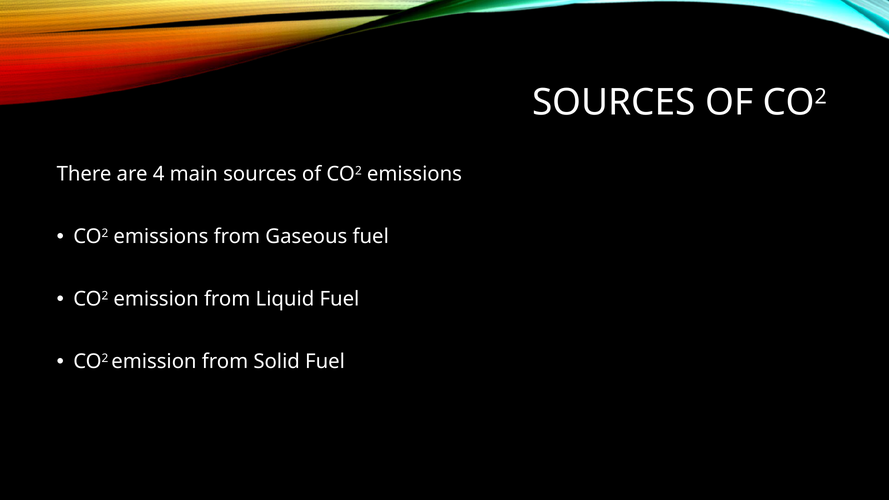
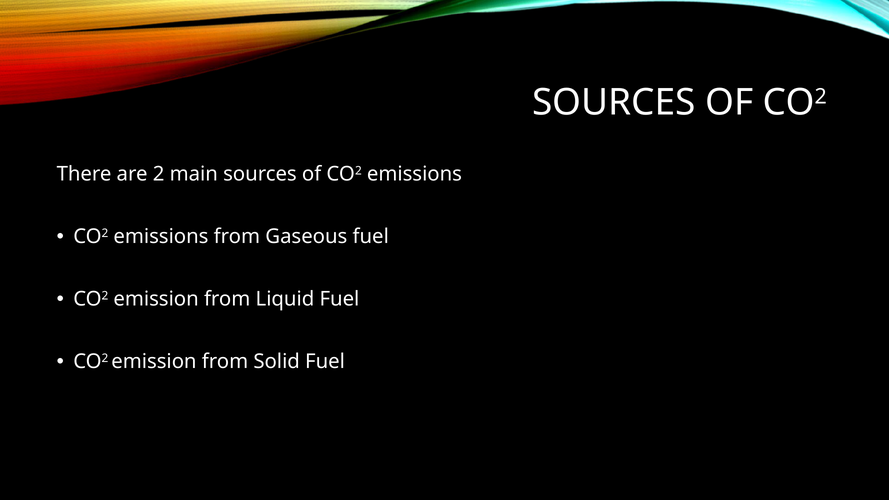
4: 4 -> 2 (159, 174)
